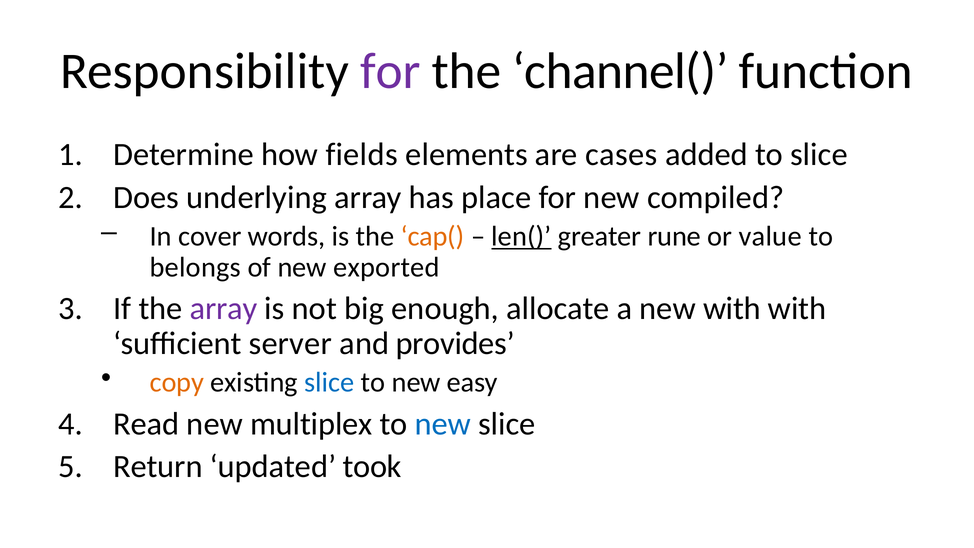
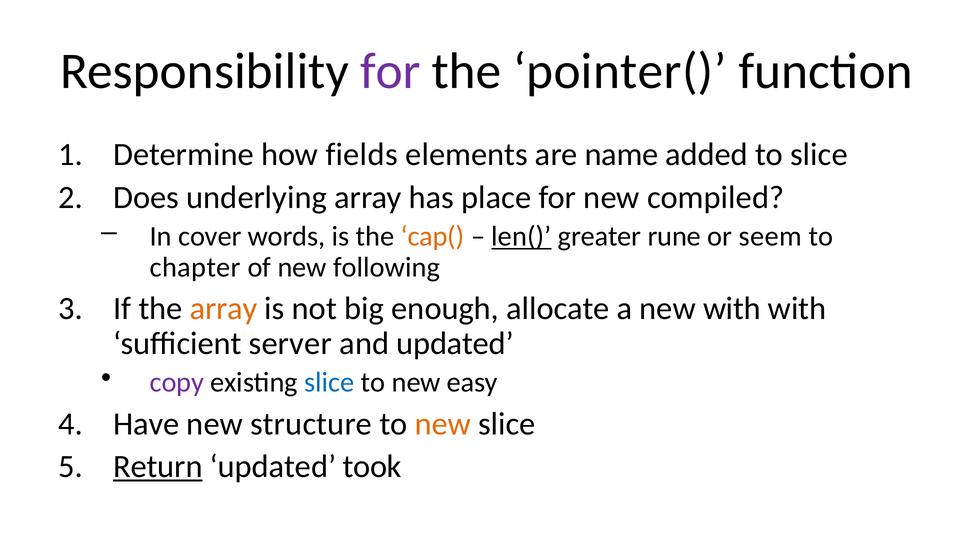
channel(: channel( -> pointer( (620, 71)
cases: cases -> name (622, 154)
value: value -> seem (770, 236)
belongs: belongs -> chapter (195, 267)
exported: exported -> following (387, 267)
array colour: purple -> orange (224, 308)
and provides: provides -> updated (455, 343)
copy colour: orange -> purple (177, 383)
Read: Read -> Have (146, 424)
multiplex: multiplex -> structure (311, 424)
new colour: blue -> orange (443, 424)
Return underline: none -> present (158, 467)
